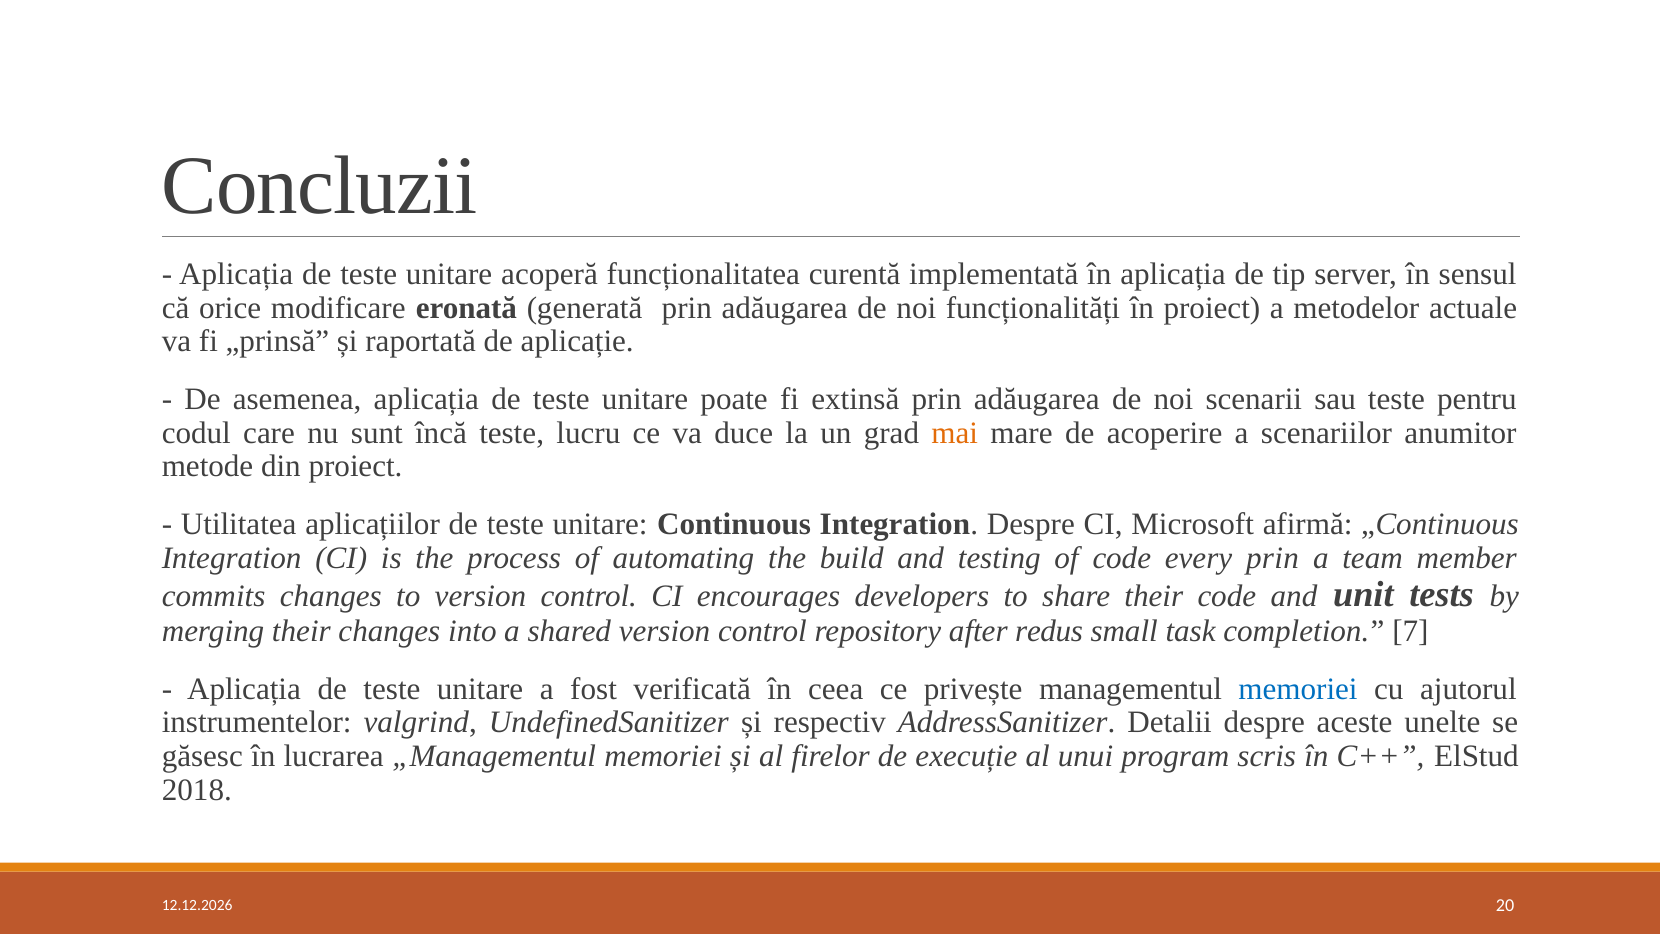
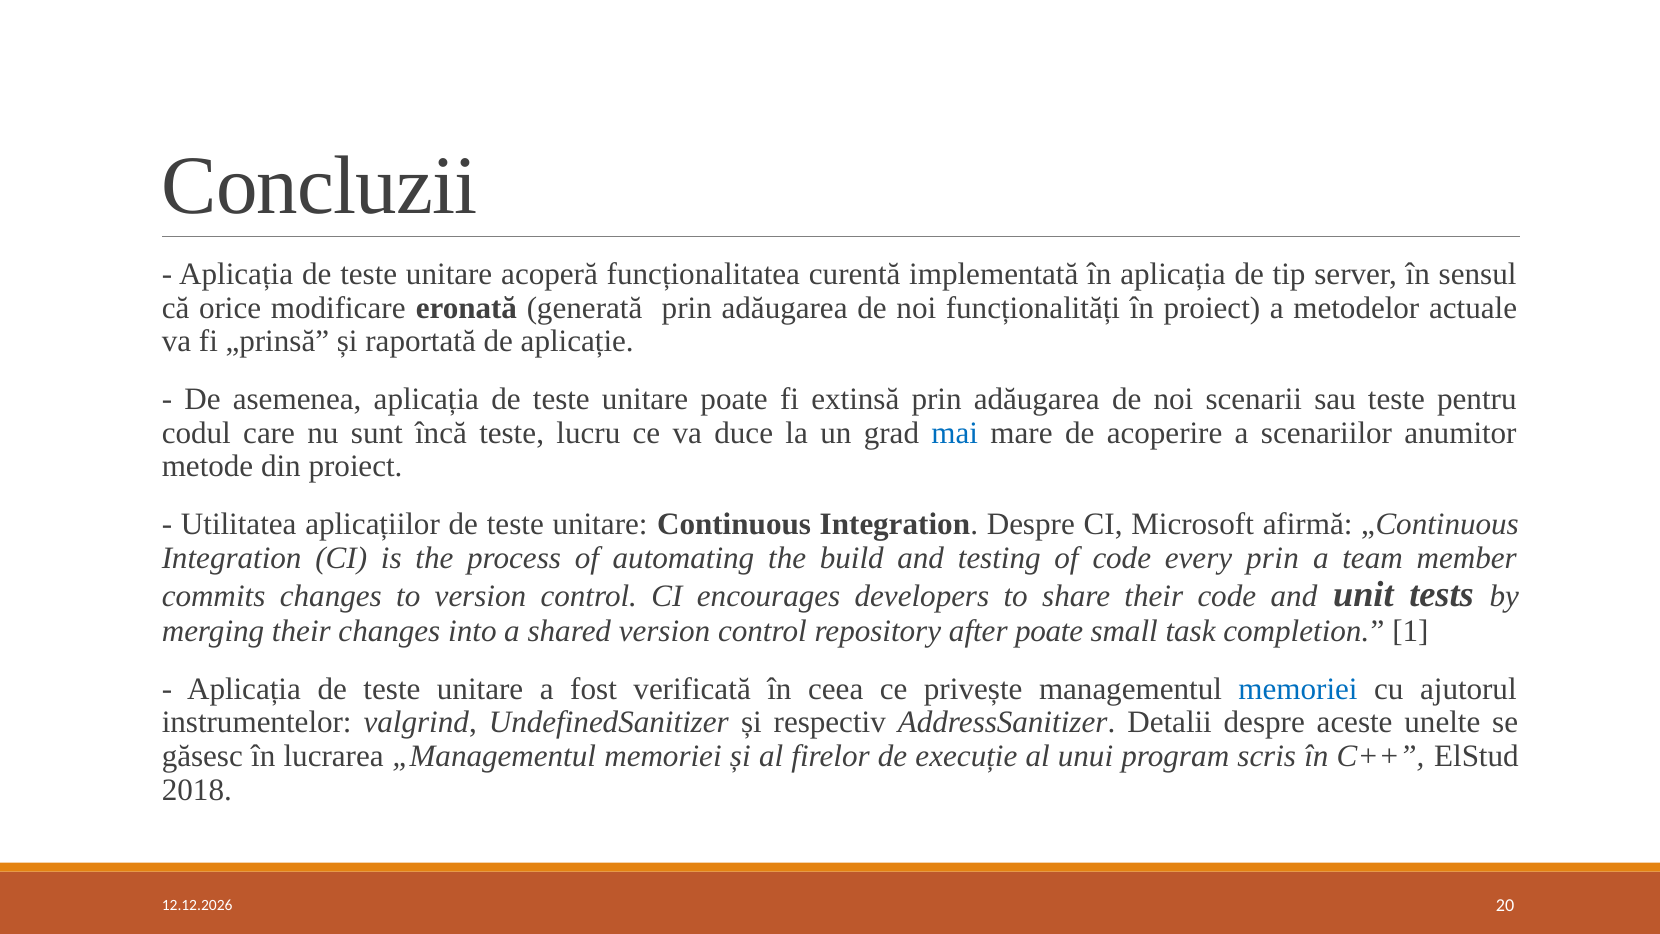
mai colour: orange -> blue (955, 433)
after redus: redus -> poate (1049, 631)
7: 7 -> 1 (1410, 631)
